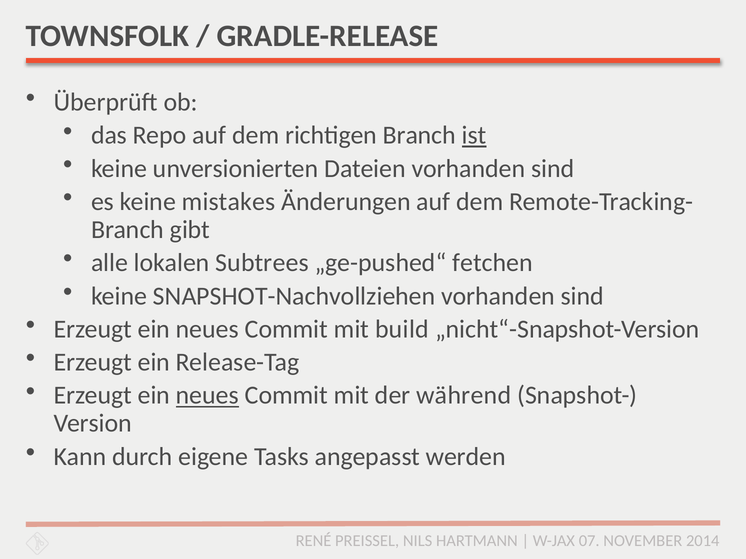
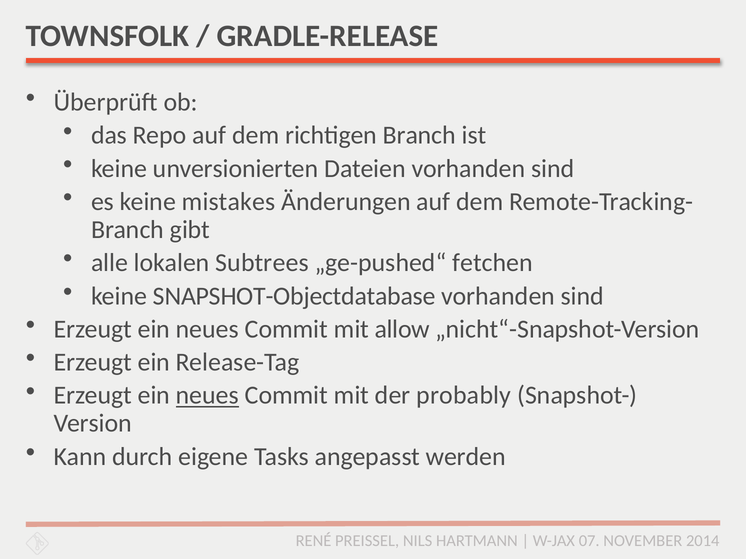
ist underline: present -> none (474, 136)
SNAPSHOT-Nachvollziehen: SNAPSHOT-Nachvollziehen -> SNAPSHOT-Objectdatabase (294, 296)
build: build -> allow (402, 329)
während: während -> probably (464, 396)
